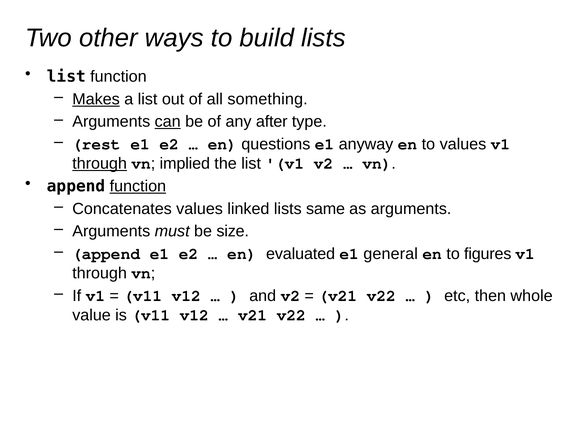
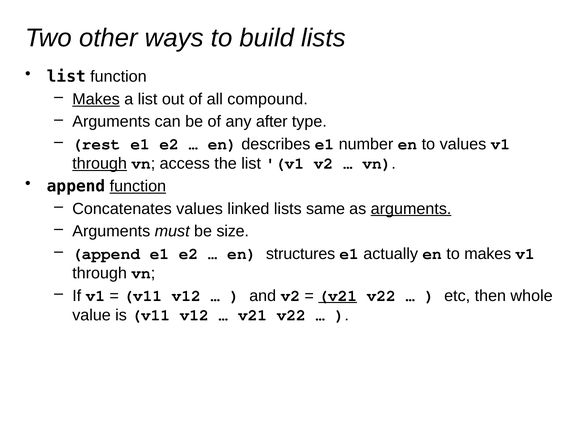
something: something -> compound (268, 99)
can underline: present -> none (168, 122)
questions: questions -> describes (276, 144)
anyway: anyway -> number (366, 144)
implied: implied -> access (185, 164)
arguments underline: none -> present (411, 209)
evaluated: evaluated -> structures (301, 254)
general: general -> actually (391, 254)
to figures: figures -> makes (488, 254)
v21 underline: none -> present (338, 296)
